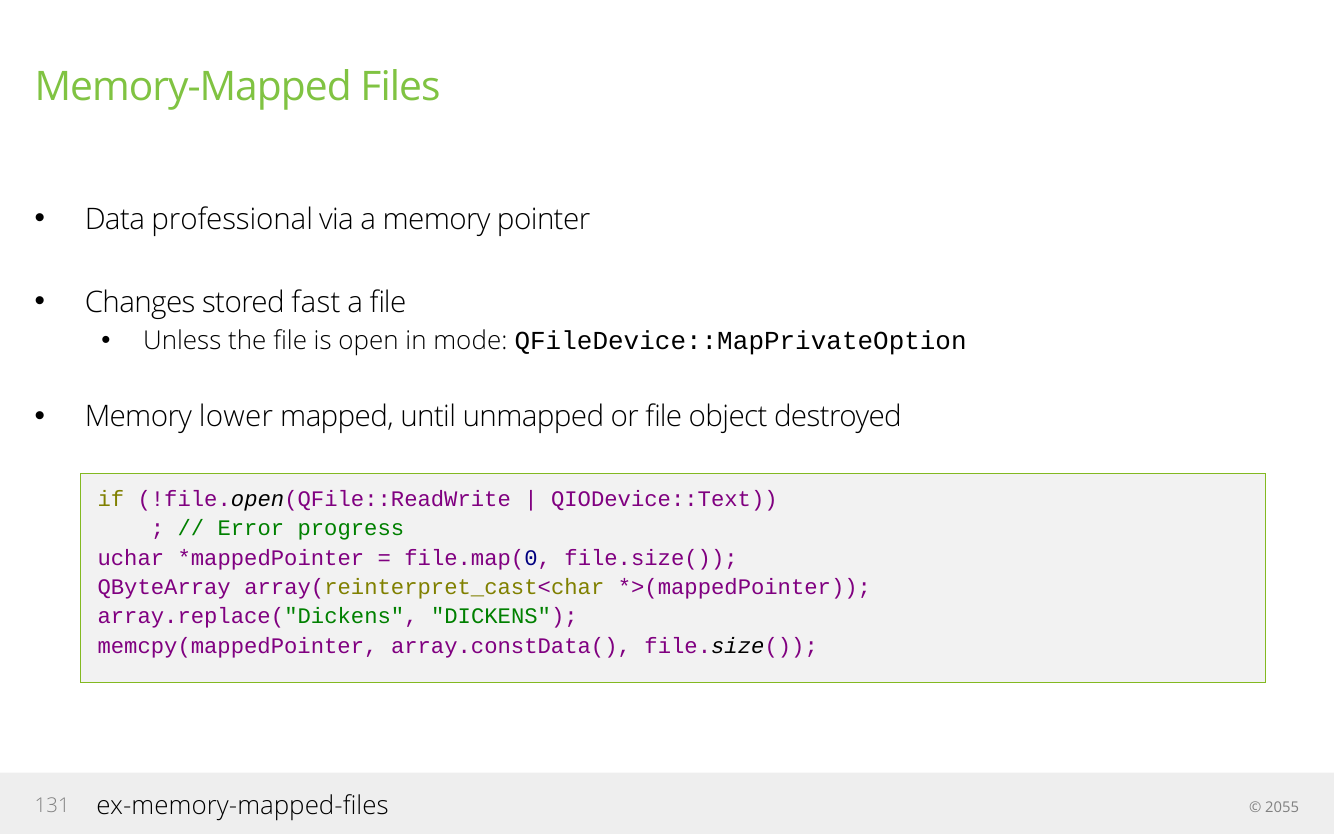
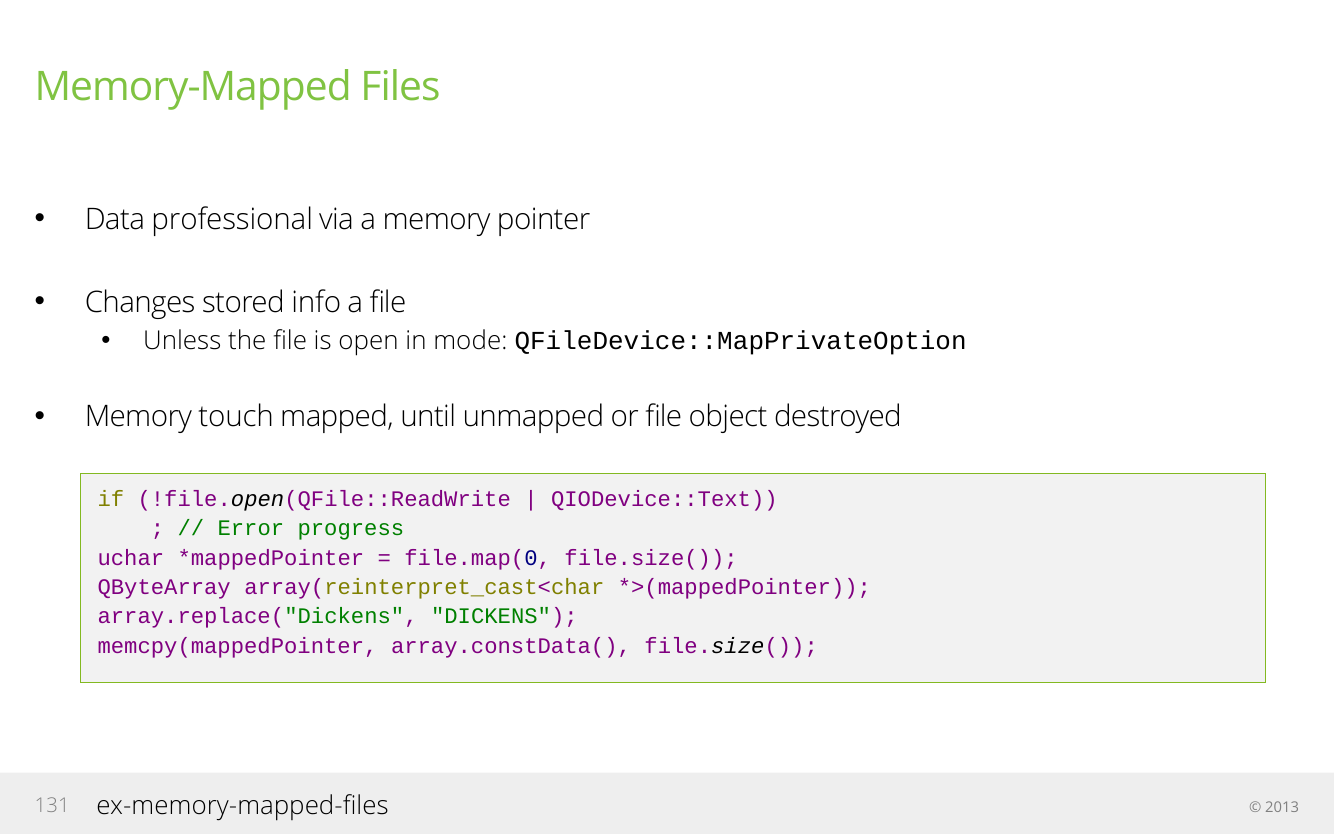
fast: fast -> info (316, 303)
lower: lower -> touch (236, 417)
2055: 2055 -> 2013 (1282, 807)
